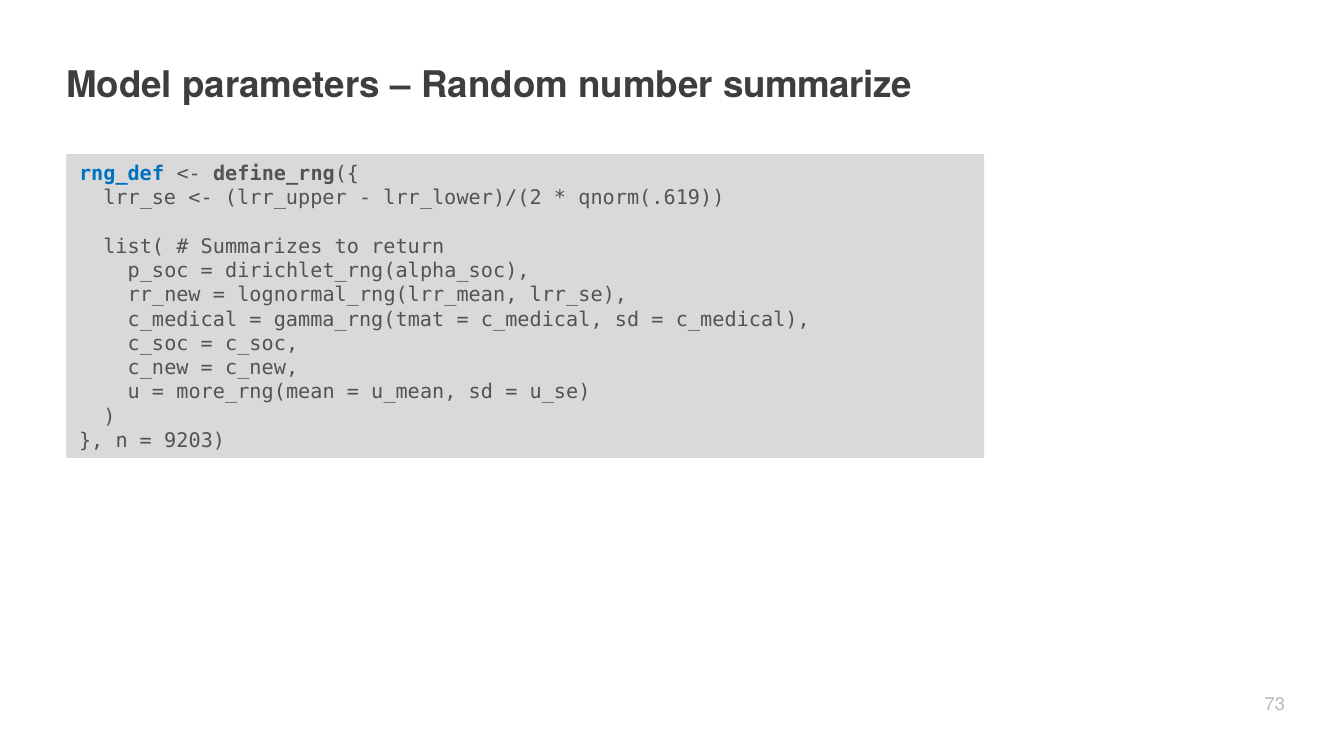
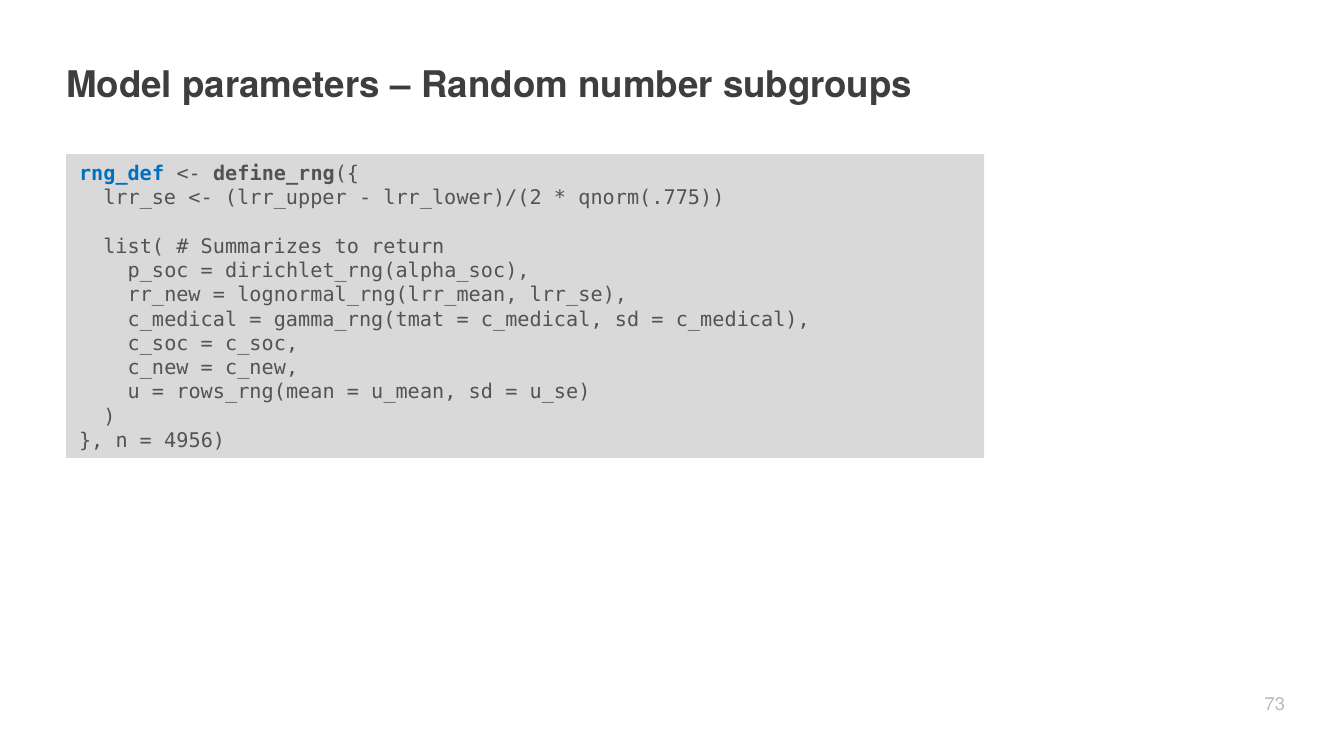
summarize: summarize -> subgroups (818, 85)
qnorm(.619: qnorm(.619 -> qnorm(.775 (651, 198)
more_rng(mean: more_rng(mean -> rows_rng(mean (256, 392)
9203: 9203 -> 4956 (195, 441)
